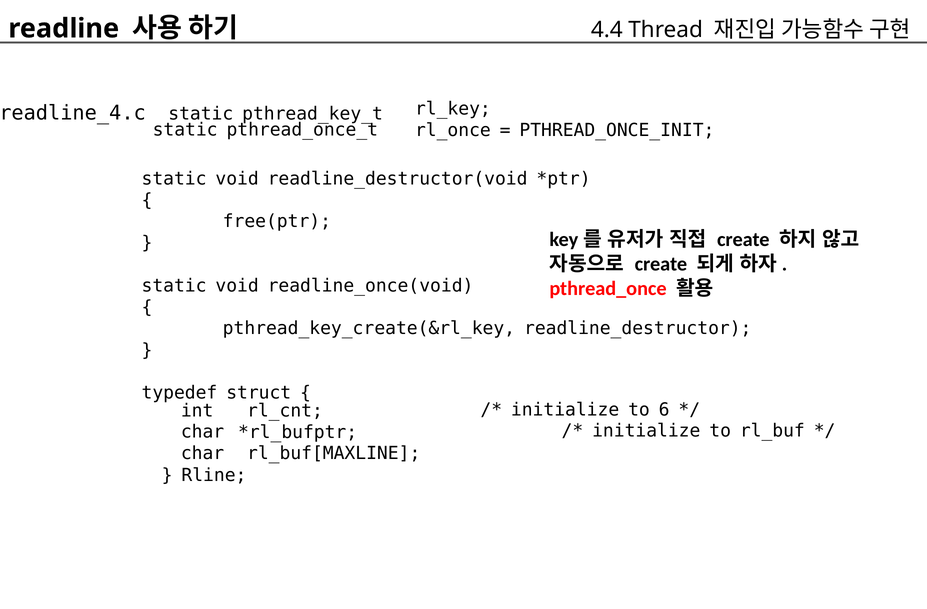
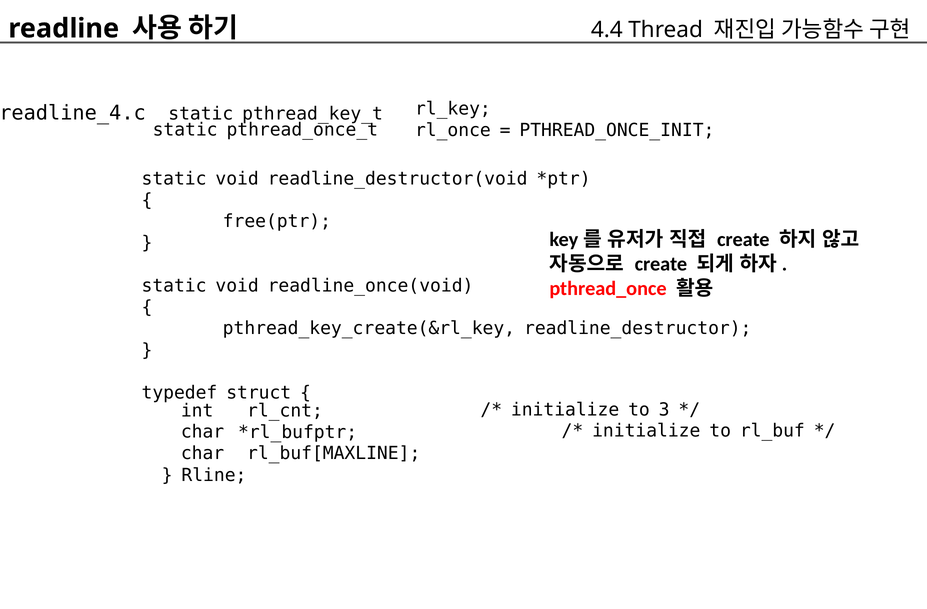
6: 6 -> 3 (664, 410)
